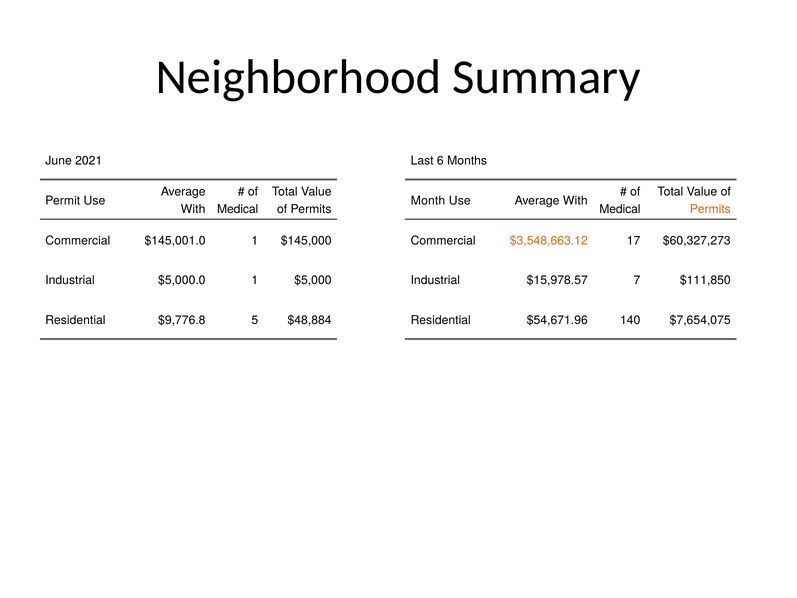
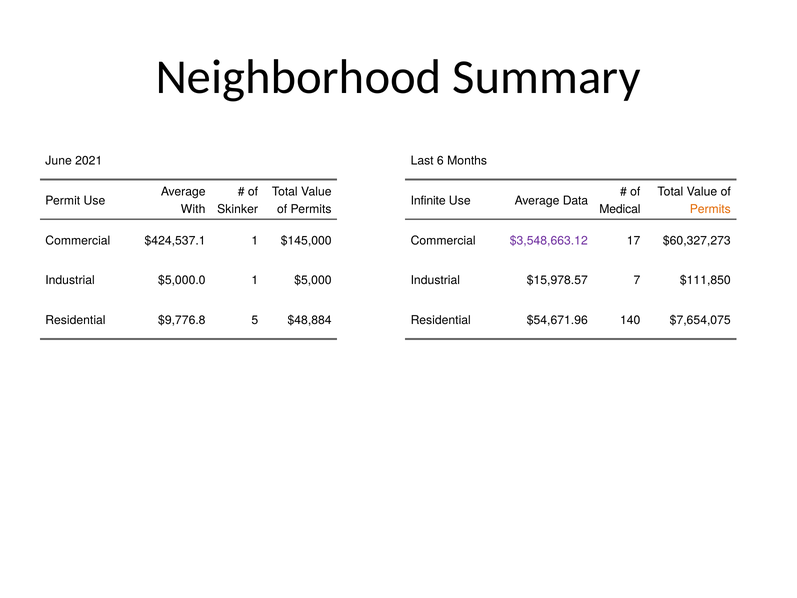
Month: Month -> Infinite (428, 201)
With: With -> Data (575, 201)
Medical: Medical -> Skinker (238, 209)
$145,001.0: $145,001.0 -> $424,537.1 (175, 240)
$3,548,663.12 colour: orange -> purple (549, 240)
